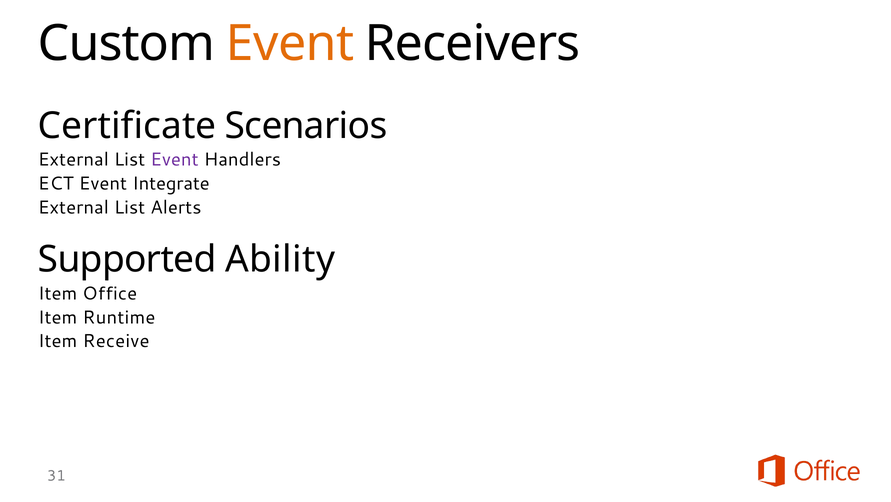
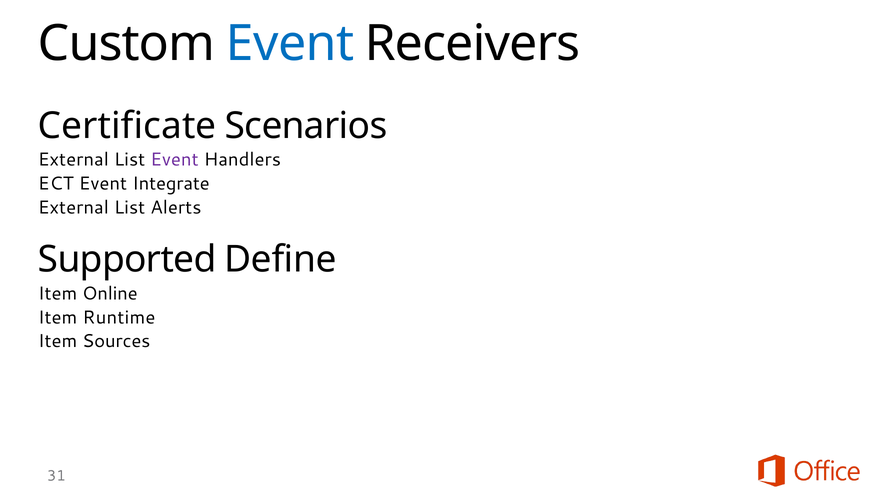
Event colour: orange -> blue (290, 43)
Ability: Ability -> Define (280, 259)
Office: Office -> Online (110, 293)
Receive: Receive -> Sources (116, 341)
